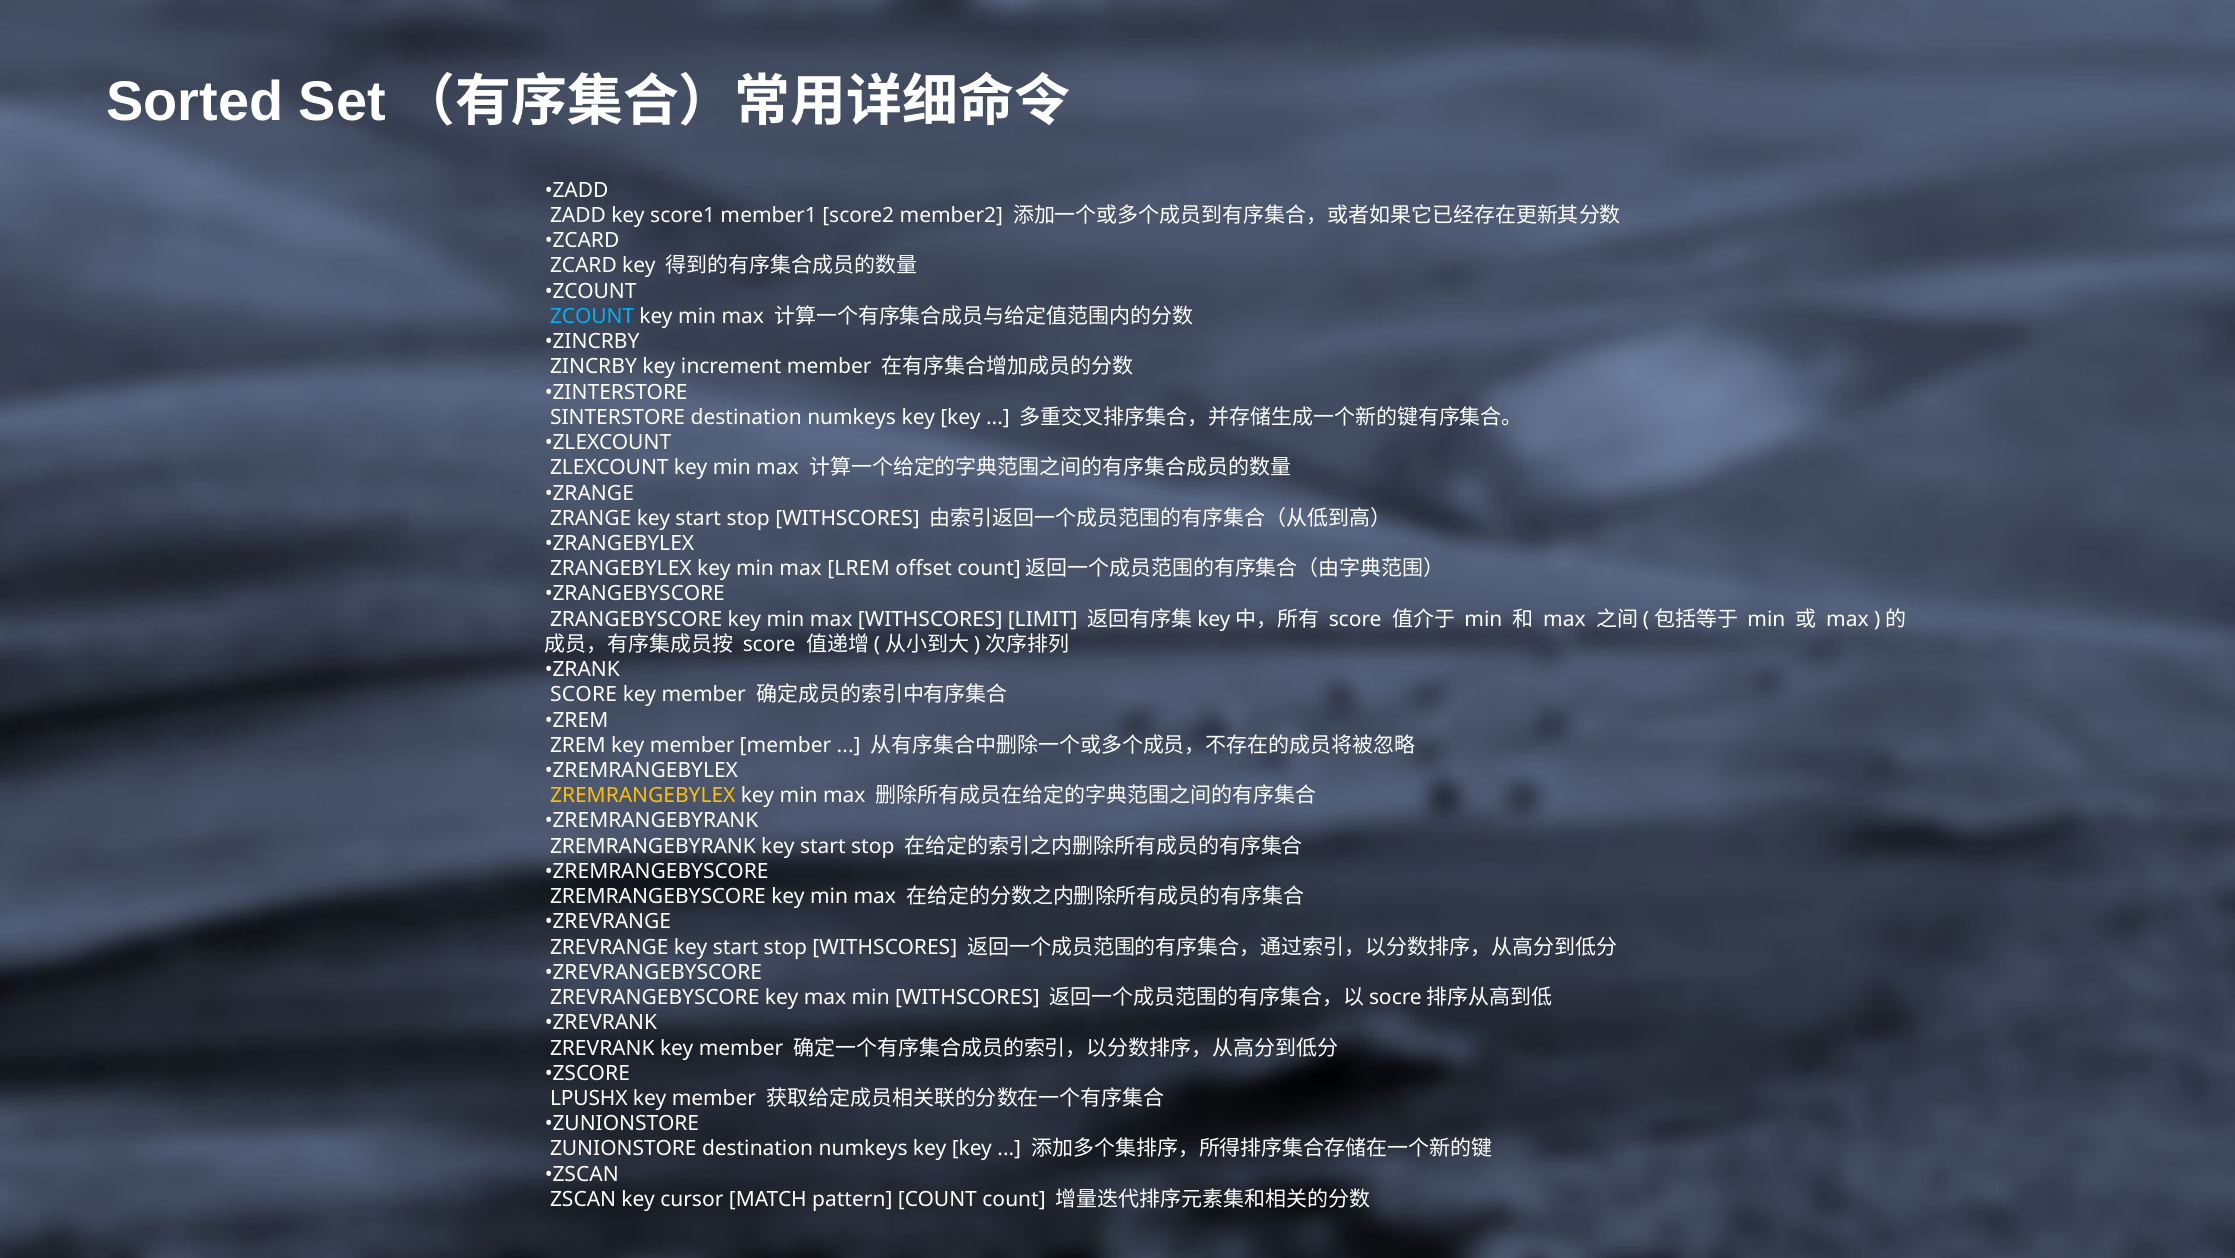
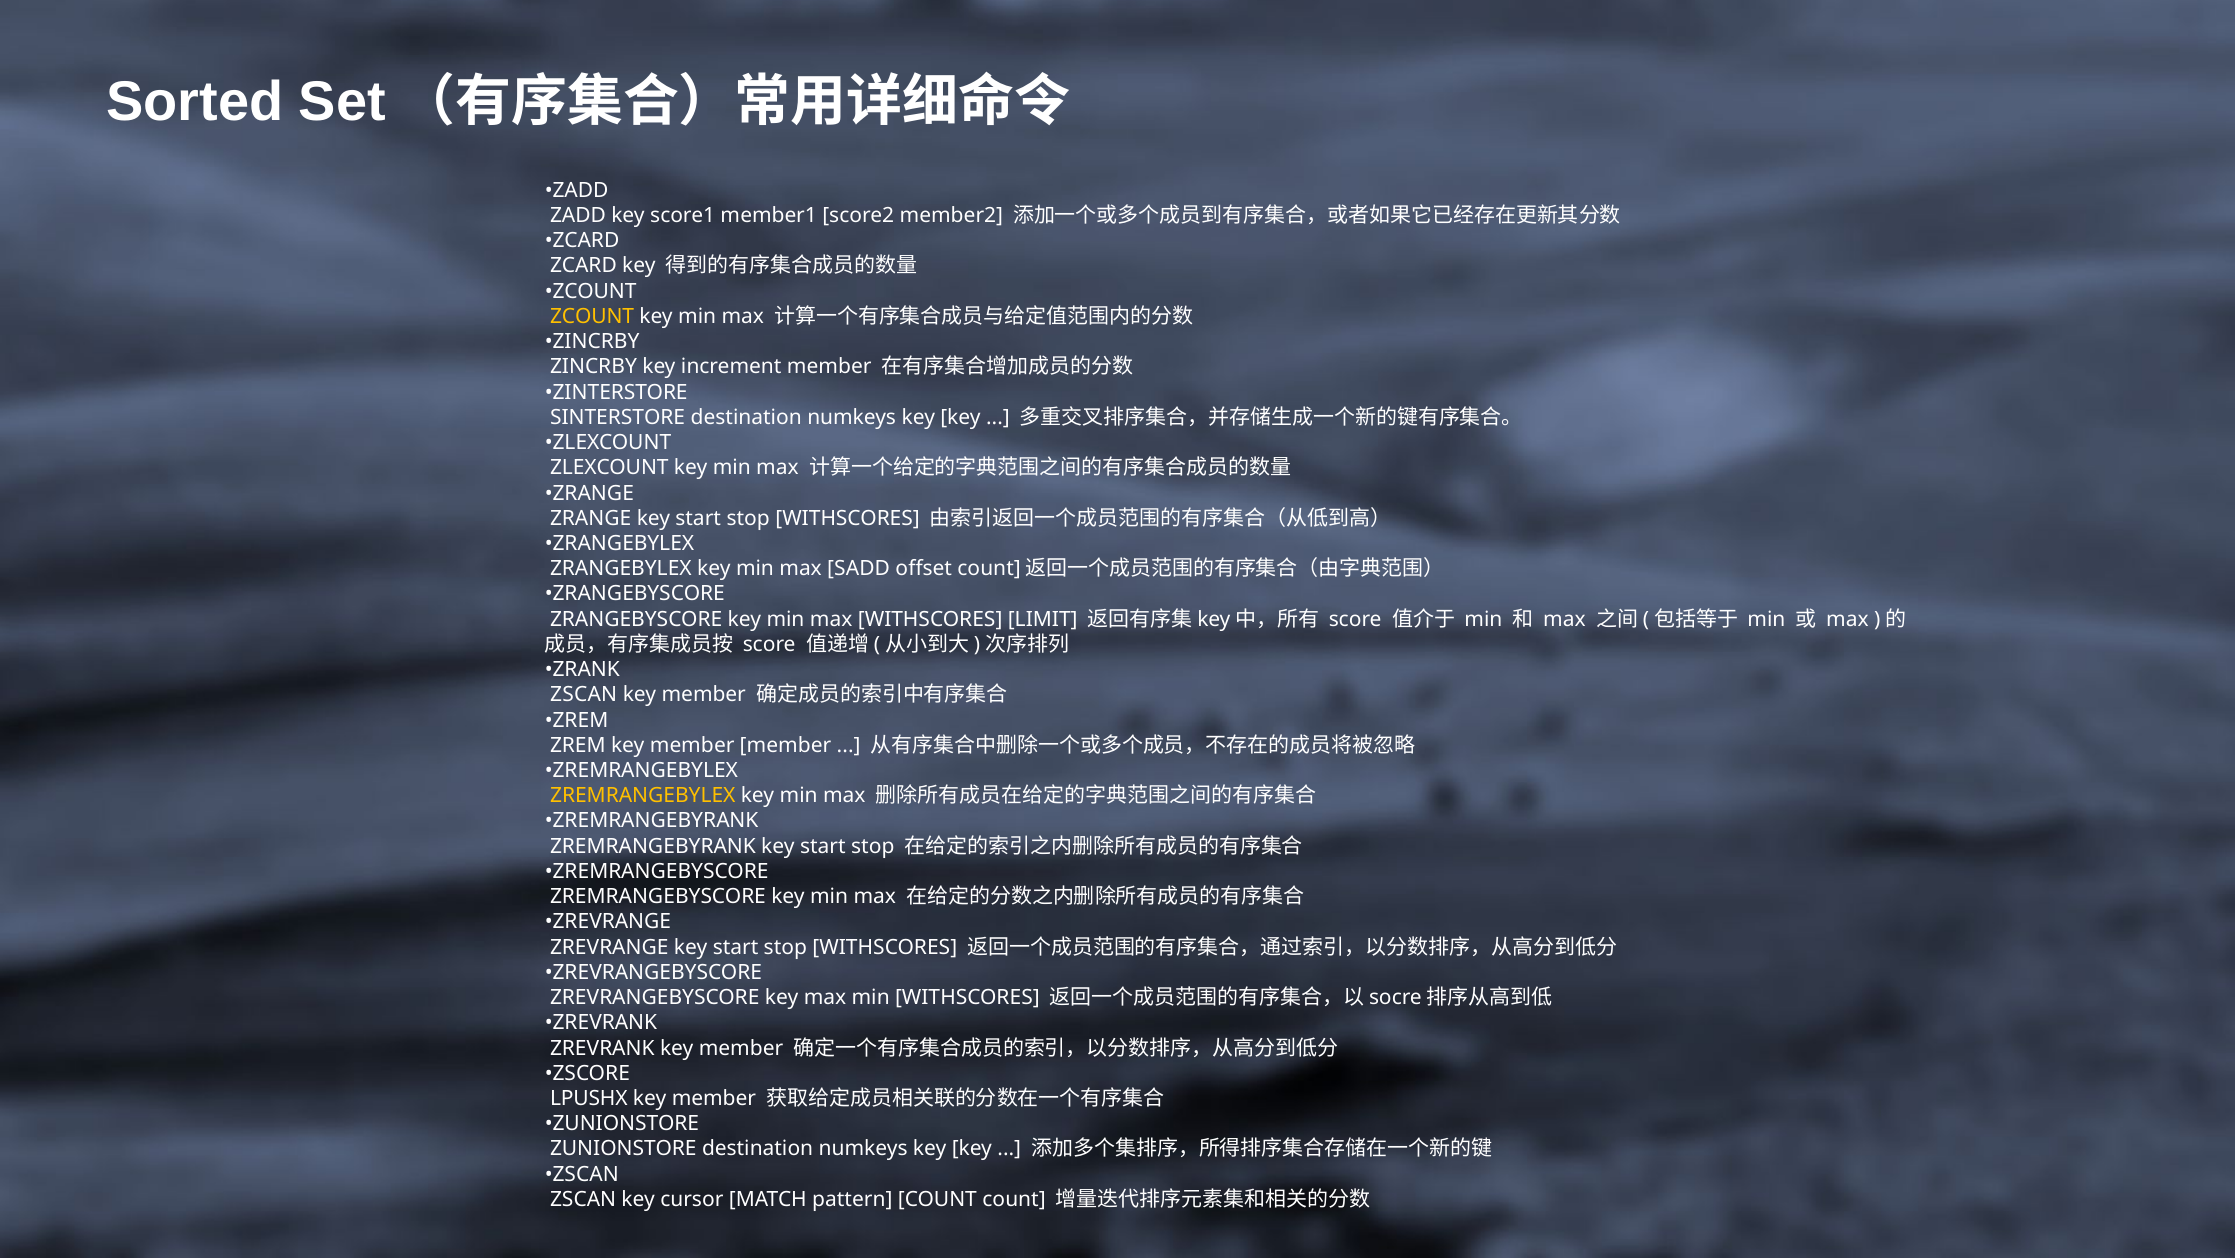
ZCOUNT colour: light blue -> yellow (592, 316)
LREM: LREM -> SADD (859, 569)
SCORE: SCORE -> ZSCAN (584, 695)
